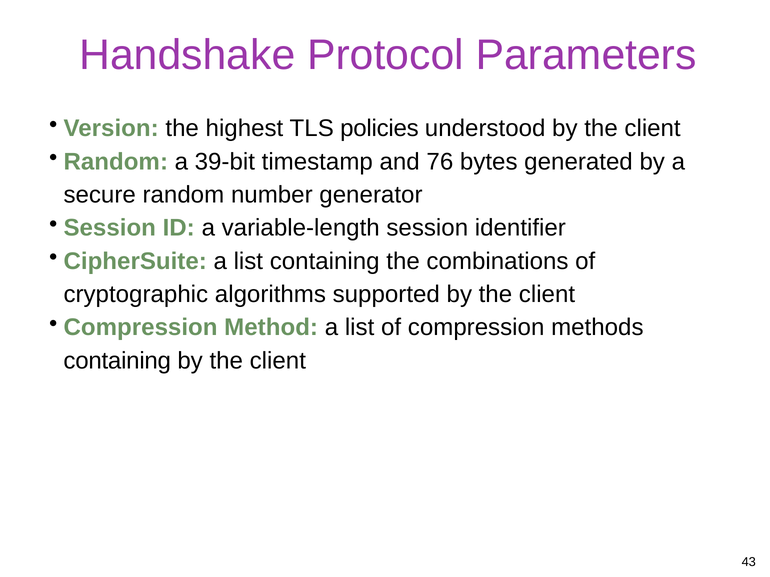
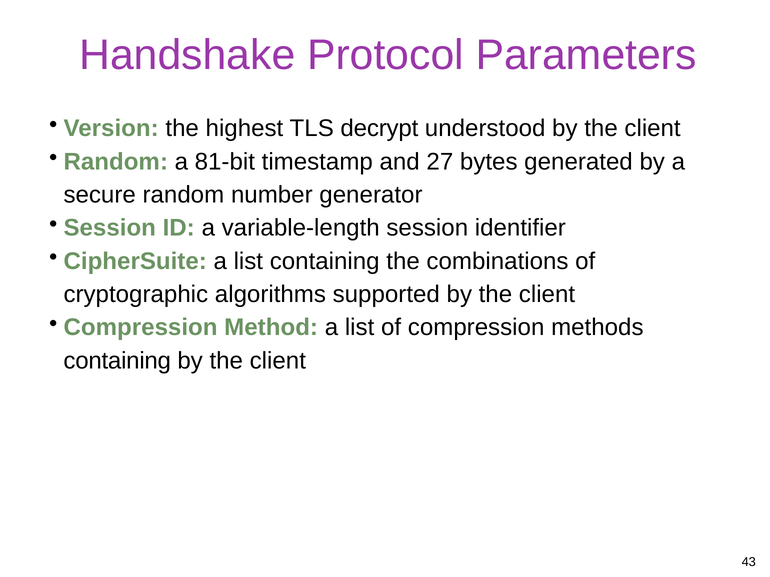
policies: policies -> decrypt (379, 129)
39-bit: 39-bit -> 81-bit (225, 162)
76: 76 -> 27 (440, 162)
